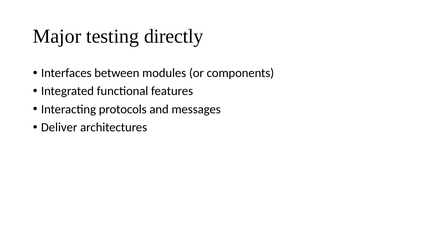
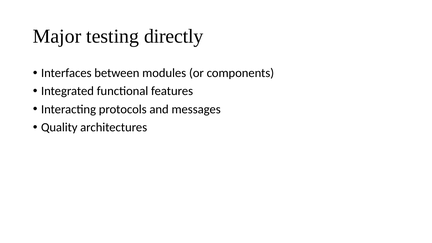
Deliver: Deliver -> Quality (59, 127)
